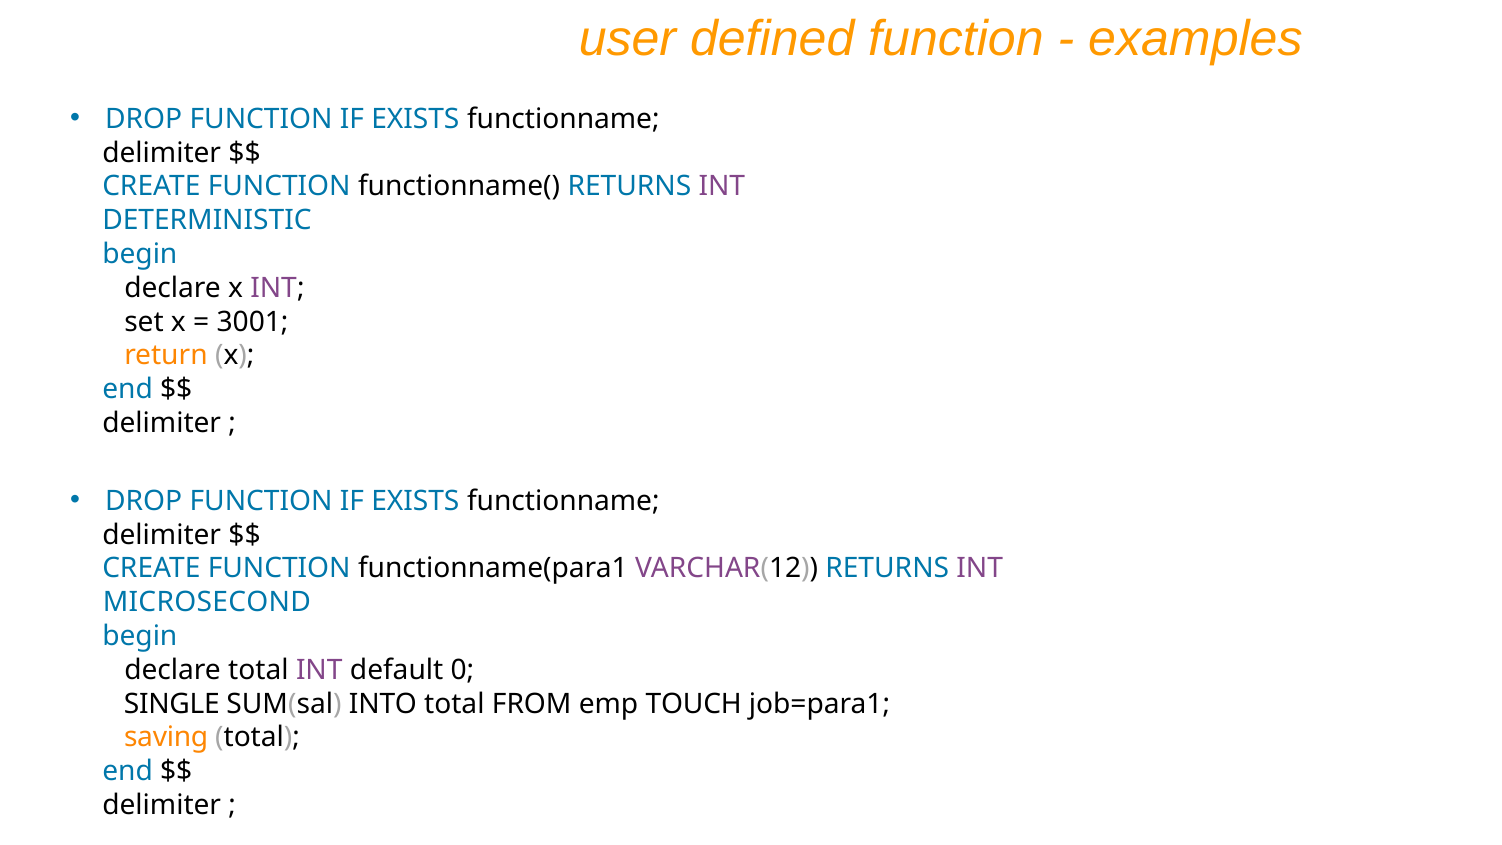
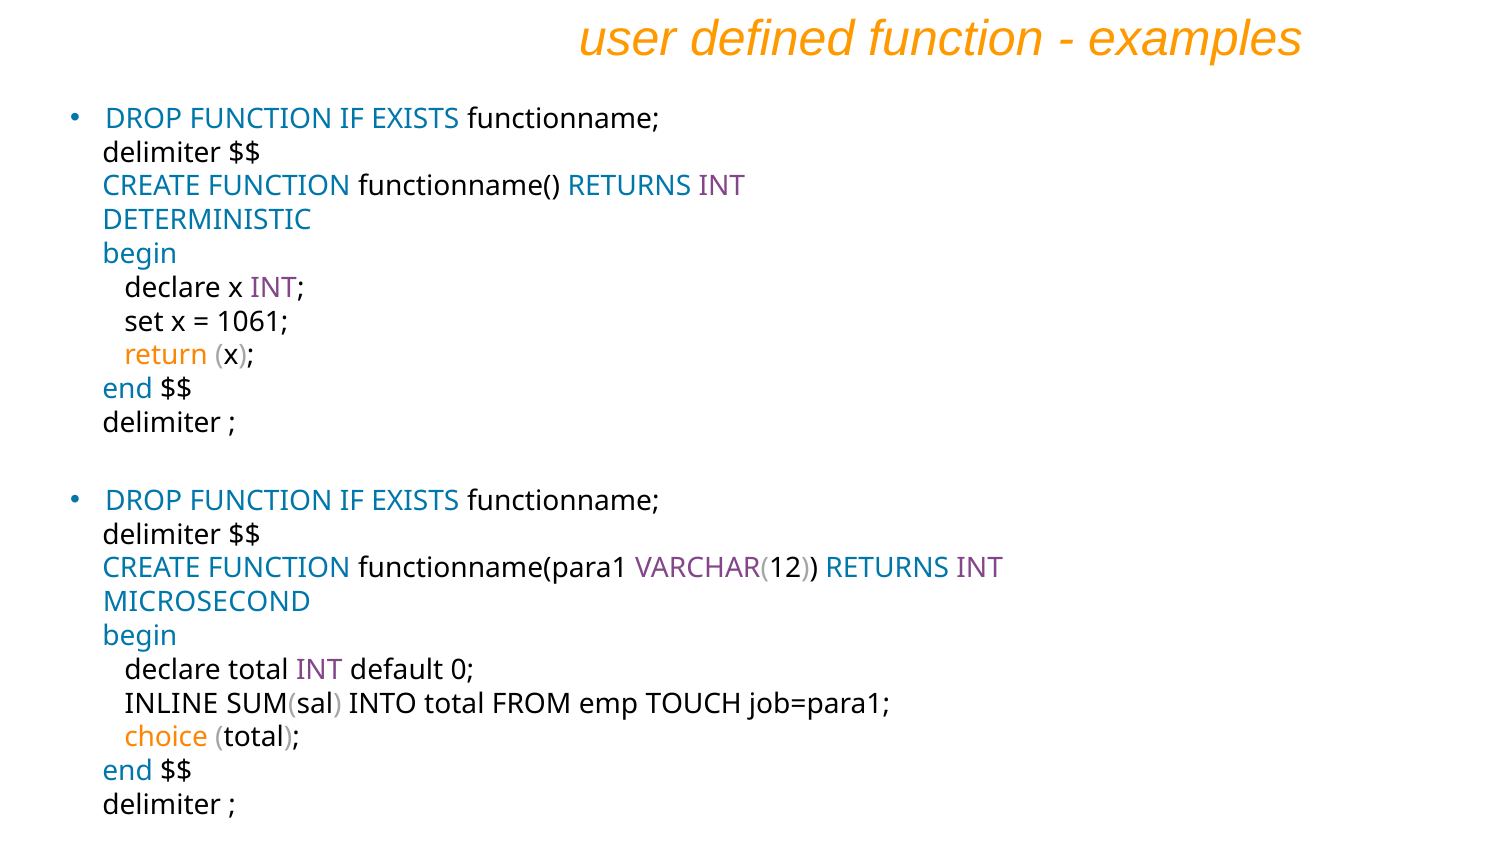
3001: 3001 -> 1061 (253, 322)
SINGLE: SINGLE -> INLINE (172, 704)
saving: saving -> choice (166, 737)
